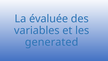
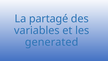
évaluée: évaluée -> partagé (49, 19)
